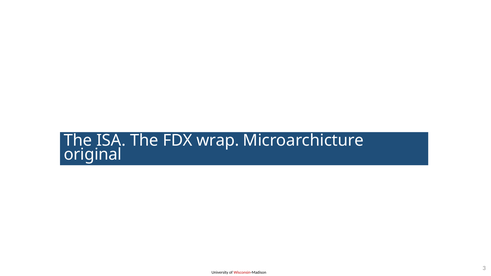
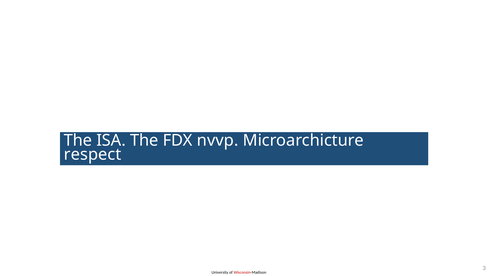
wrap: wrap -> nvvp (218, 141)
original: original -> respect (93, 155)
